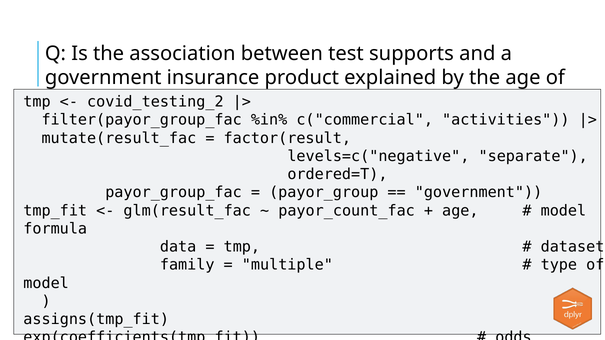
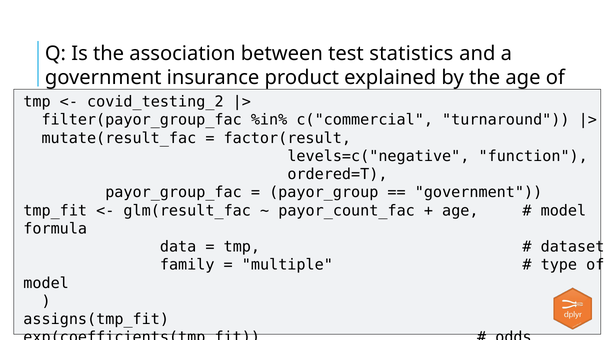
supports: supports -> statistics (411, 54)
activities: activities -> turnaround (506, 120)
separate: separate -> function (533, 156)
